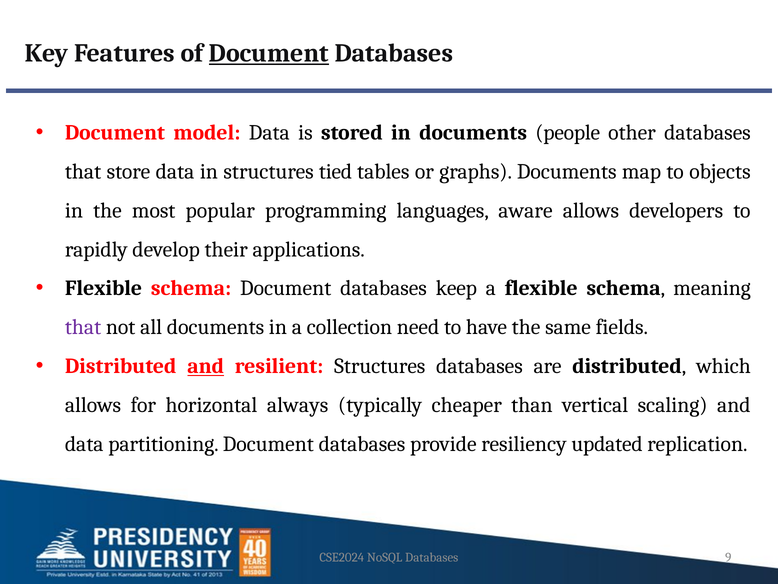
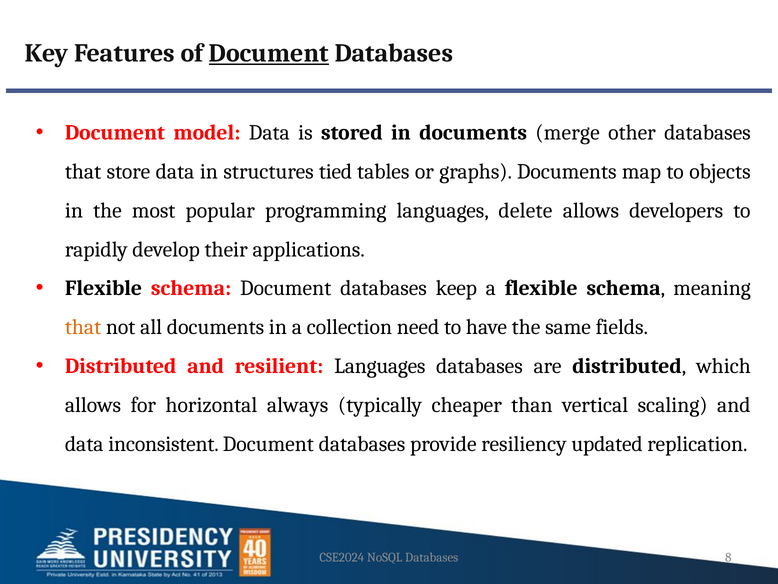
people: people -> merge (568, 133)
aware: aware -> delete (525, 210)
that colour: purple -> orange (83, 327)
and underline: present -> none (206, 366)
resilient Structures: Structures -> Languages (380, 366)
partitioning: partitioning -> inconsistent (164, 444)
9: 9 -> 8 (728, 557)
